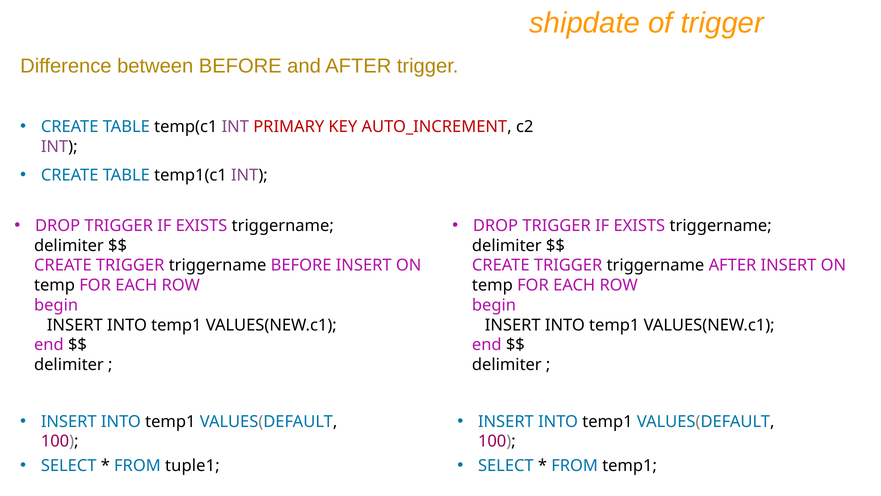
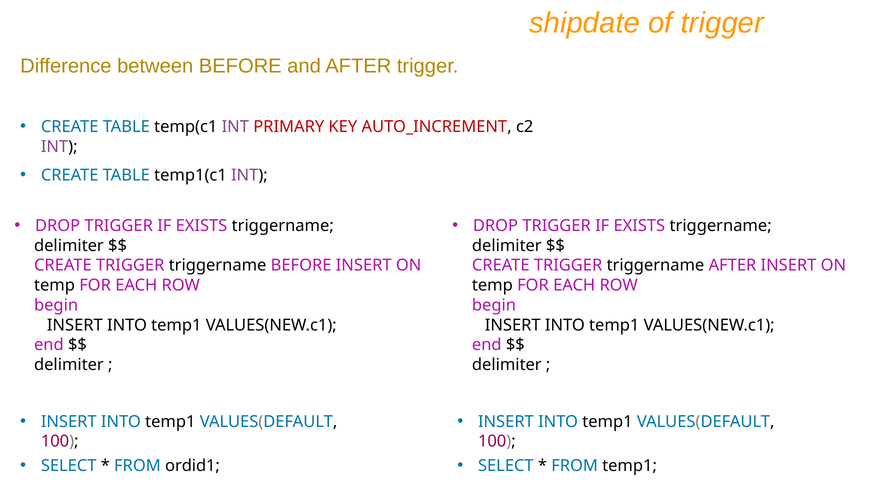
tuple1: tuple1 -> ordid1 (193, 465)
